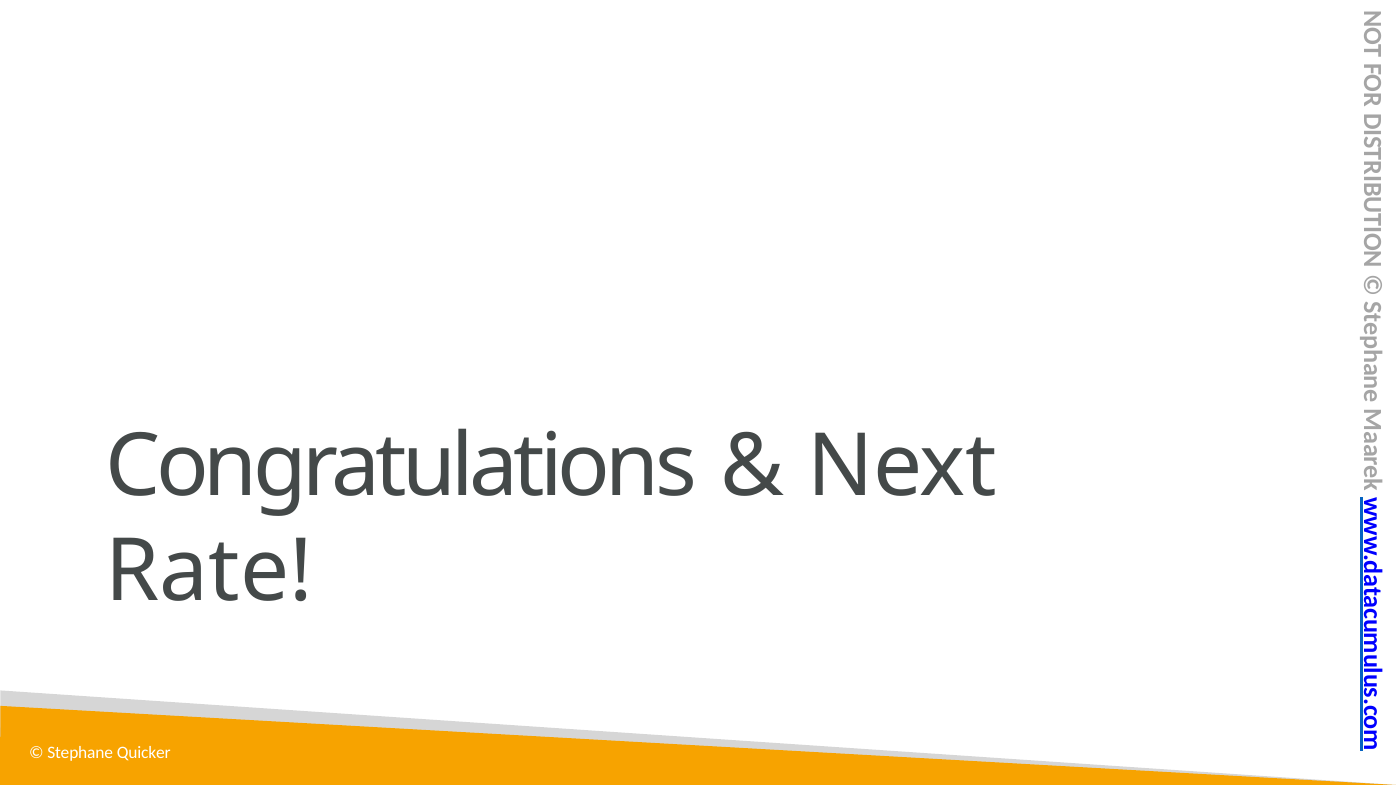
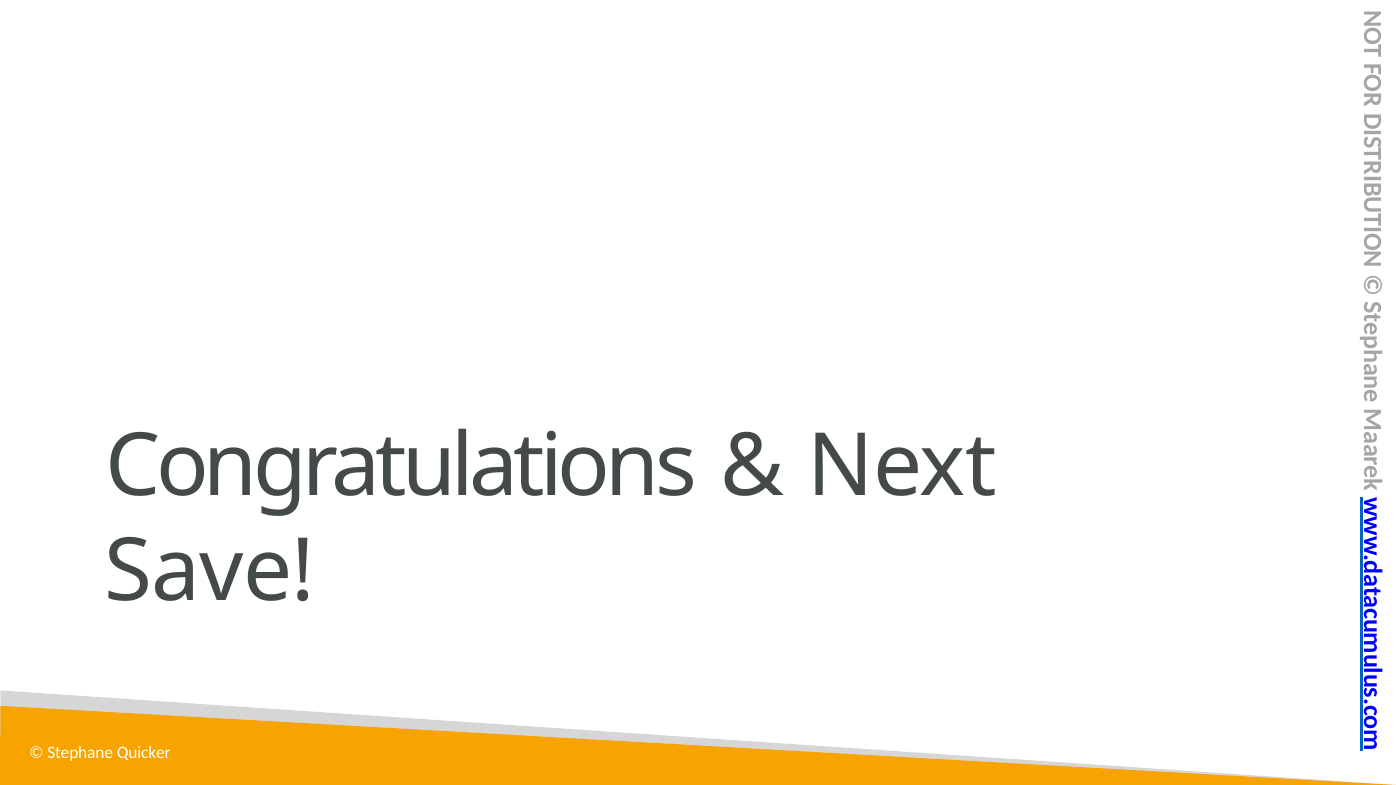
Rate: Rate -> Save (210, 571)
